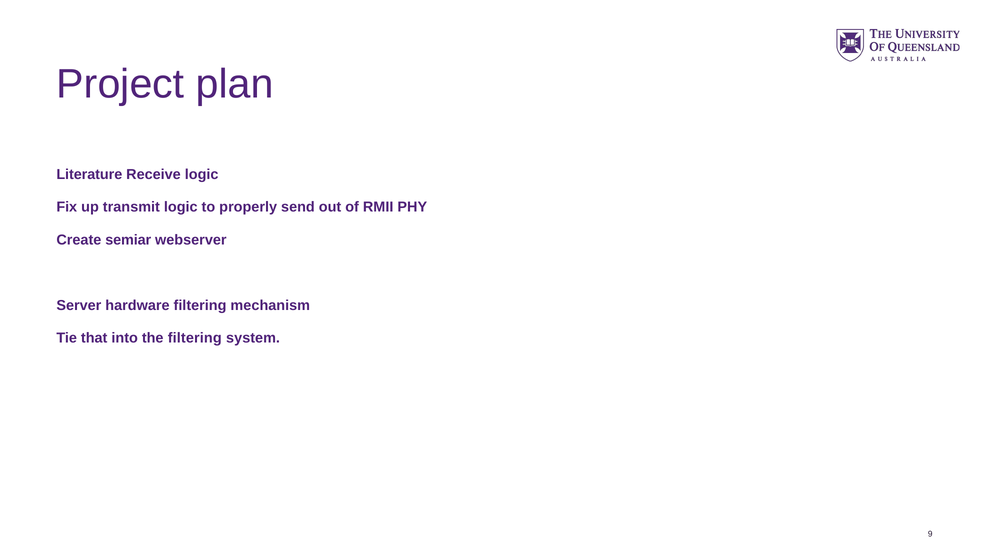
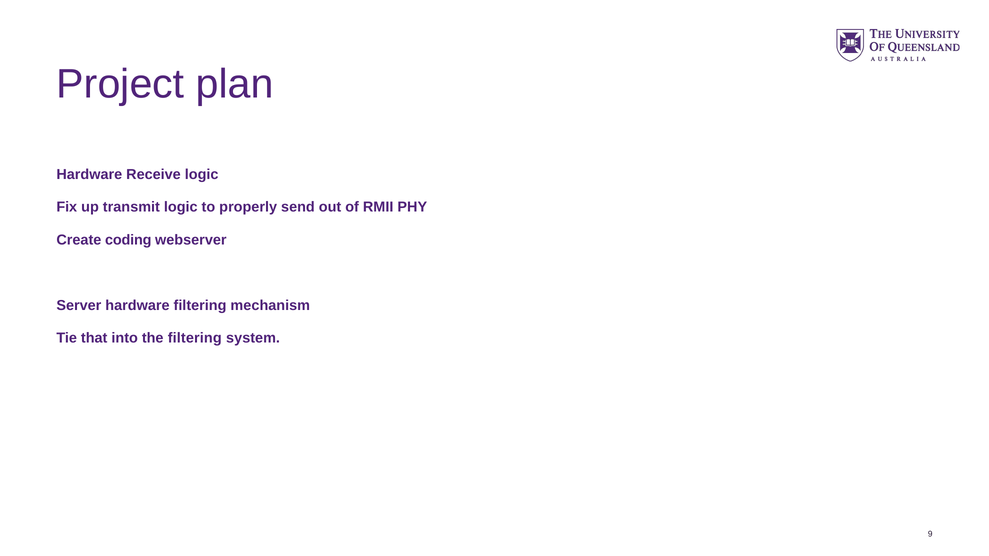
Literature: Literature -> Hardware (89, 174)
semiar: semiar -> coding (128, 240)
